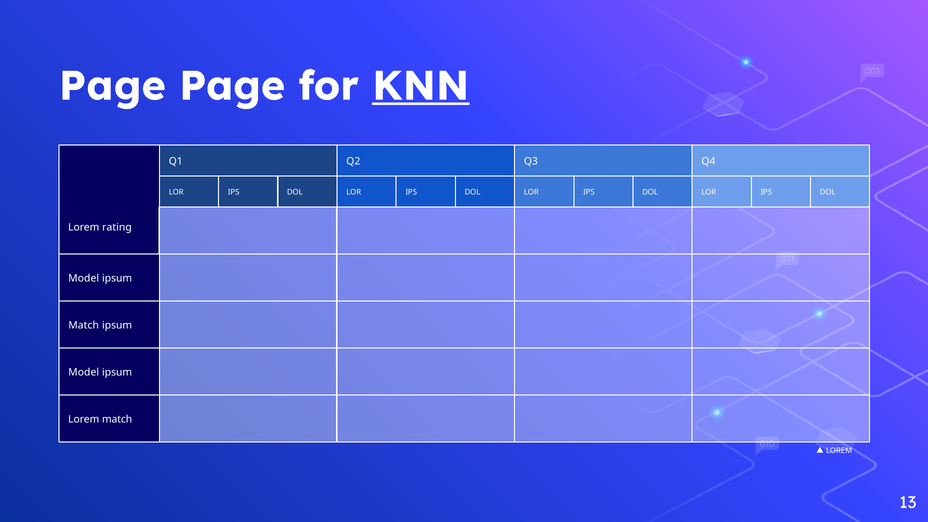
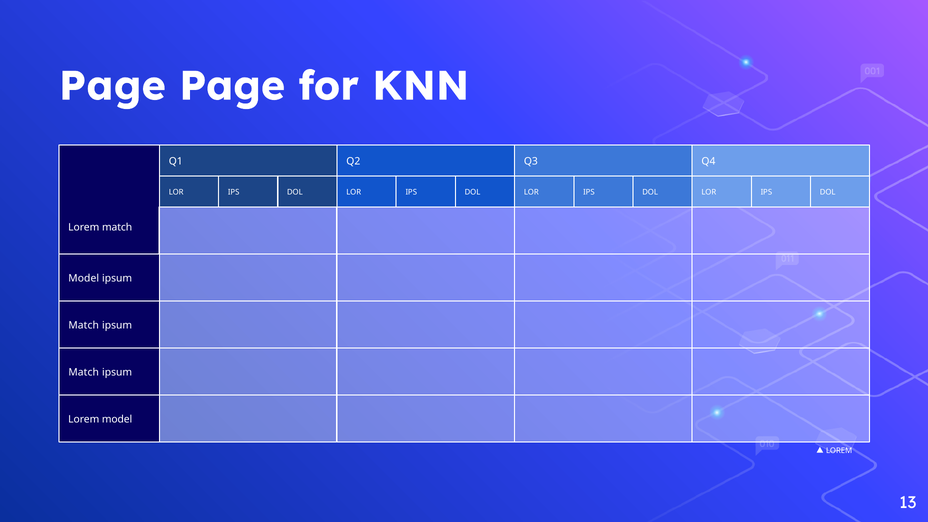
KNN underline: present -> none (421, 86)
Lorem rating: rating -> match (117, 227)
Model: Model -> Match (84, 372)
Lorem match: match -> model (117, 419)
